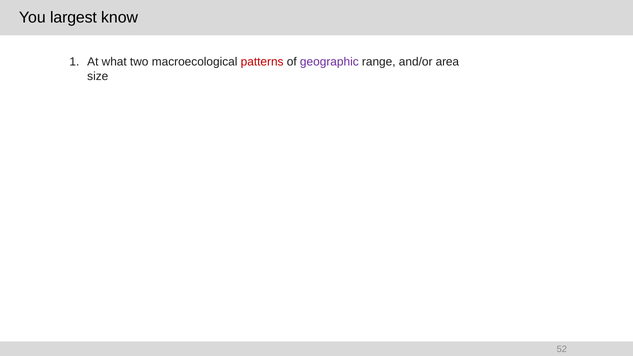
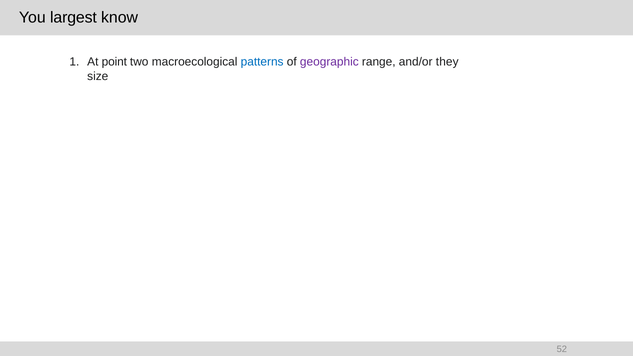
what: what -> point (114, 62)
patterns colour: red -> blue (262, 62)
area: area -> they (447, 62)
